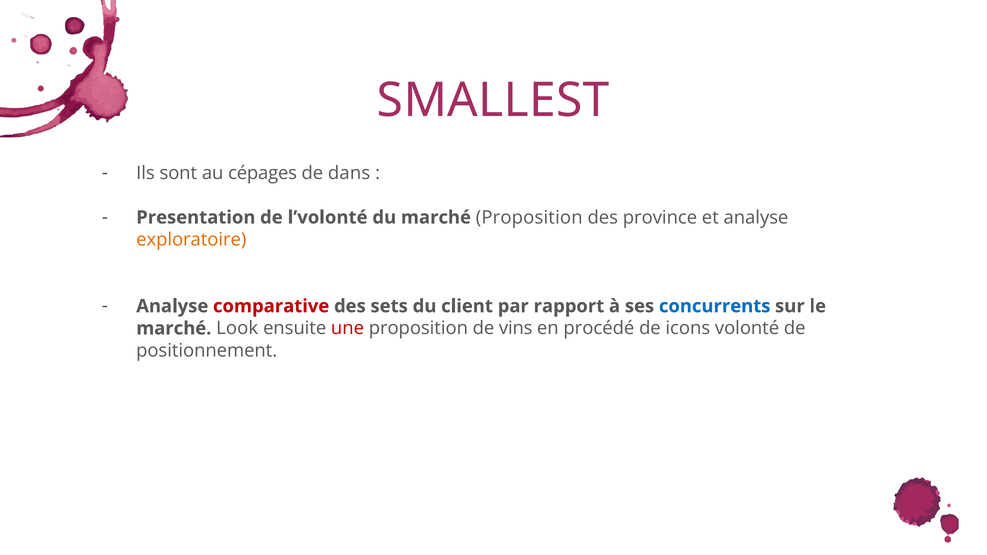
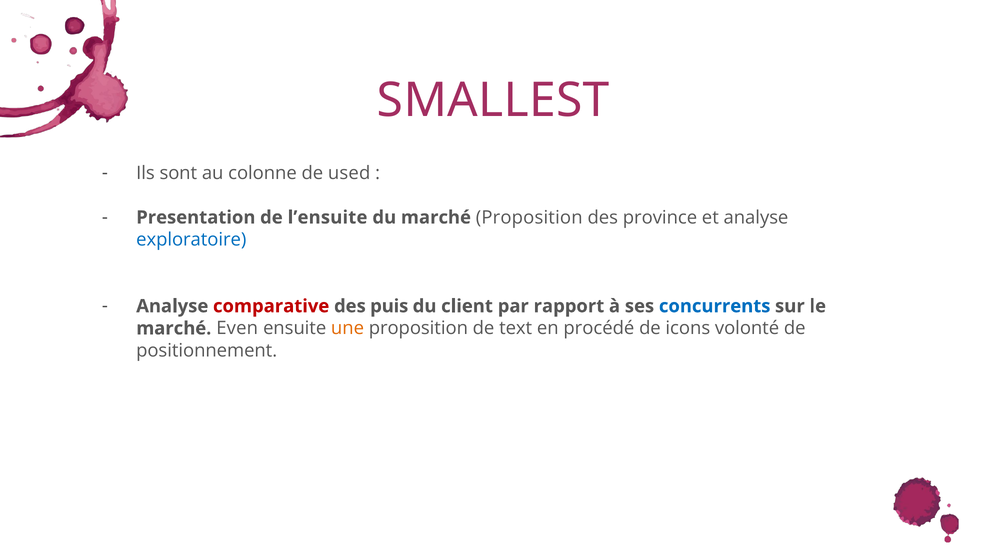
cépages: cépages -> colonne (263, 173)
dans: dans -> used (349, 173)
l’volonté: l’volonté -> l’ensuite (327, 218)
exploratoire colour: orange -> blue (191, 240)
sets: sets -> puis (389, 306)
Look: Look -> Even (237, 328)
une colour: red -> orange (348, 328)
vins: vins -> text (516, 328)
